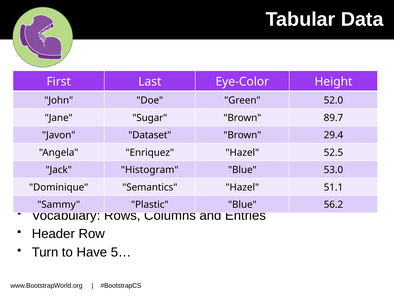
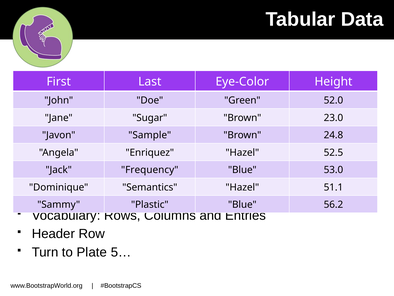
89.7: 89.7 -> 23.0 (333, 118)
Dataset: Dataset -> Sample (150, 135)
29.4: 29.4 -> 24.8 (333, 135)
Histogram: Histogram -> Frequency (150, 170)
Have: Have -> Plate (92, 252)
